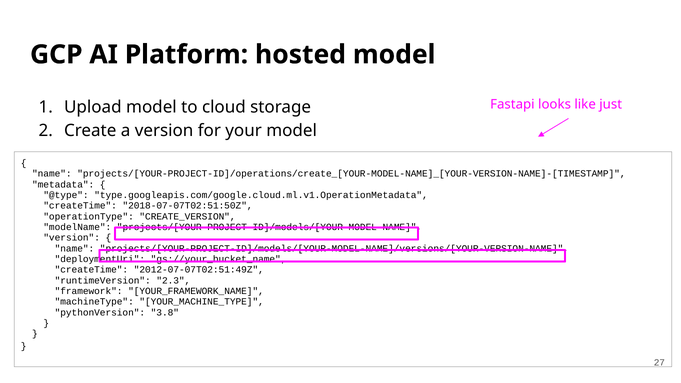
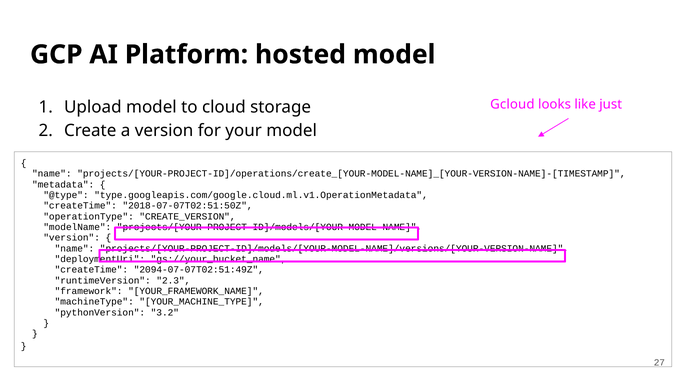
Fastapi: Fastapi -> Gcloud (512, 105)
2012-07-07T02:51:49Z: 2012-07-07T02:51:49Z -> 2094-07-07T02:51:49Z (199, 270)
3.8: 3.8 -> 3.2 (165, 313)
